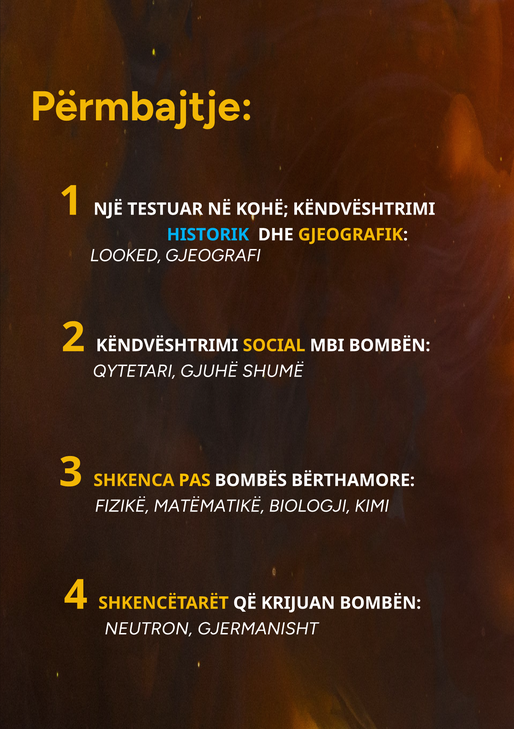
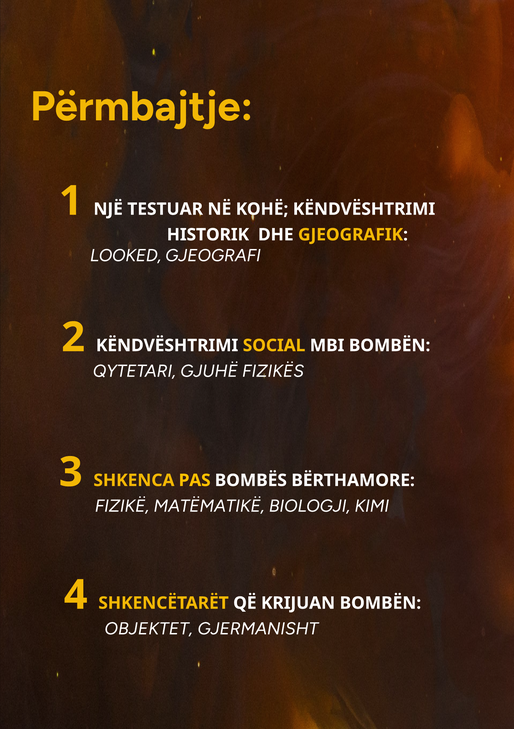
HISTORIK colour: light blue -> white (208, 235)
SHUMË: SHUMË -> FIZIKËS (273, 371)
NEUTRON: NEUTRON -> OBJEKTET (149, 629)
